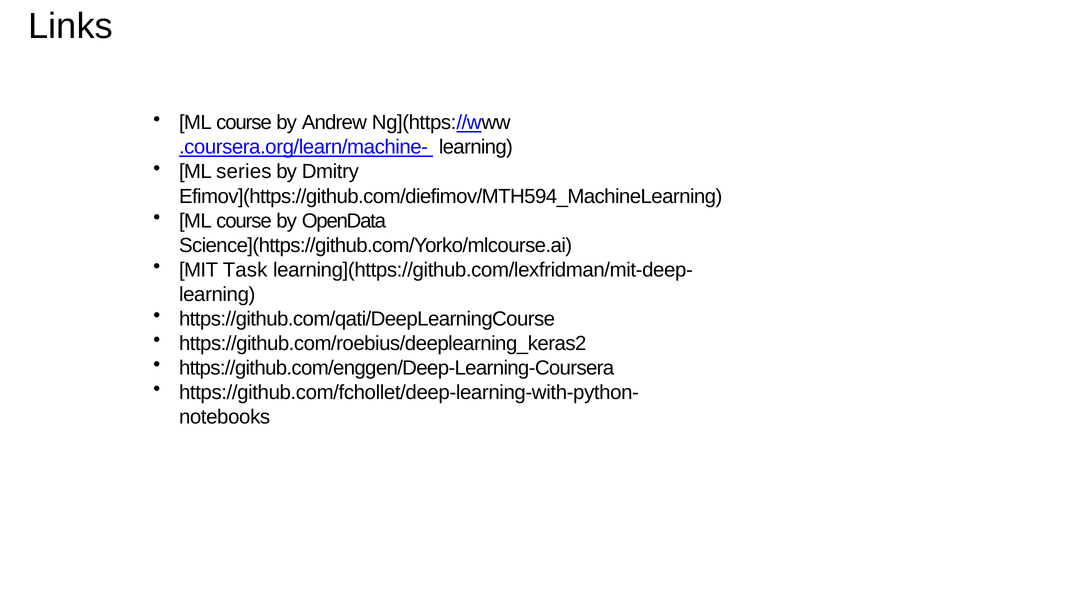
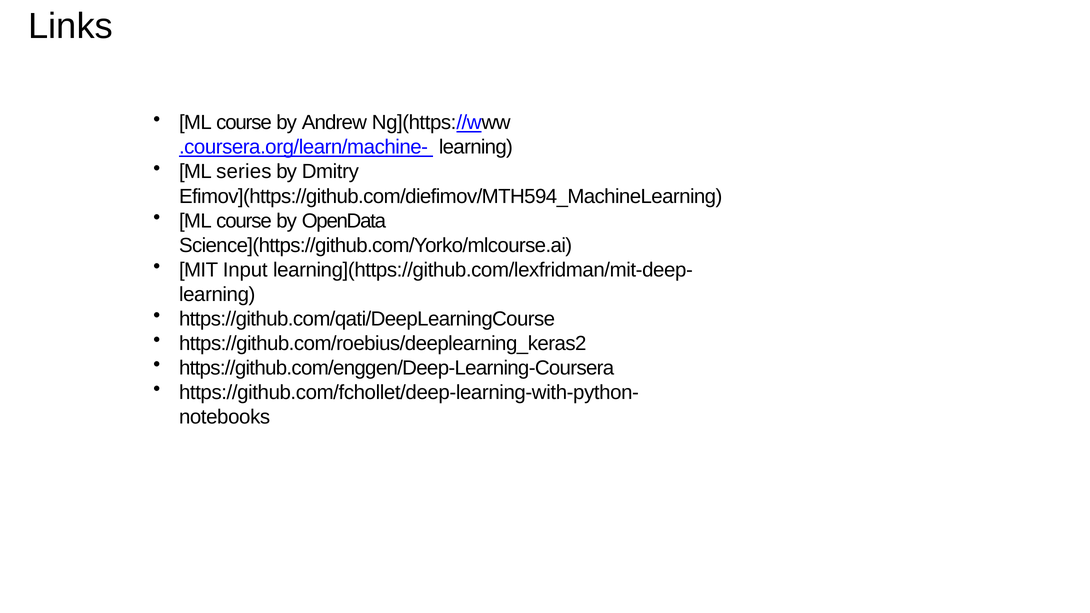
Task: Task -> Input (245, 270)
